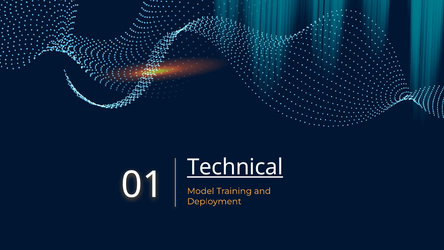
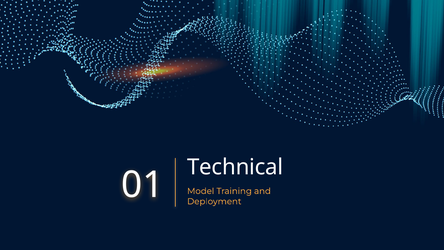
Technical underline: present -> none (235, 167)
